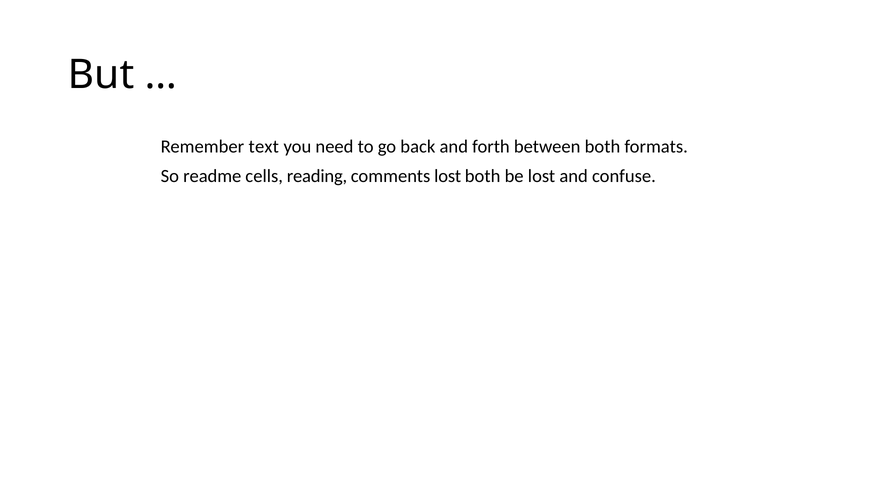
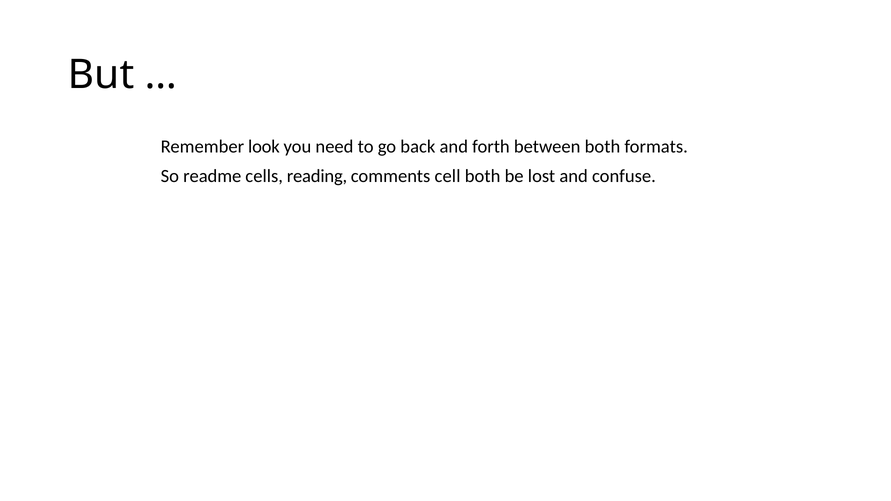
text: text -> look (264, 147)
comments lost: lost -> cell (448, 176)
